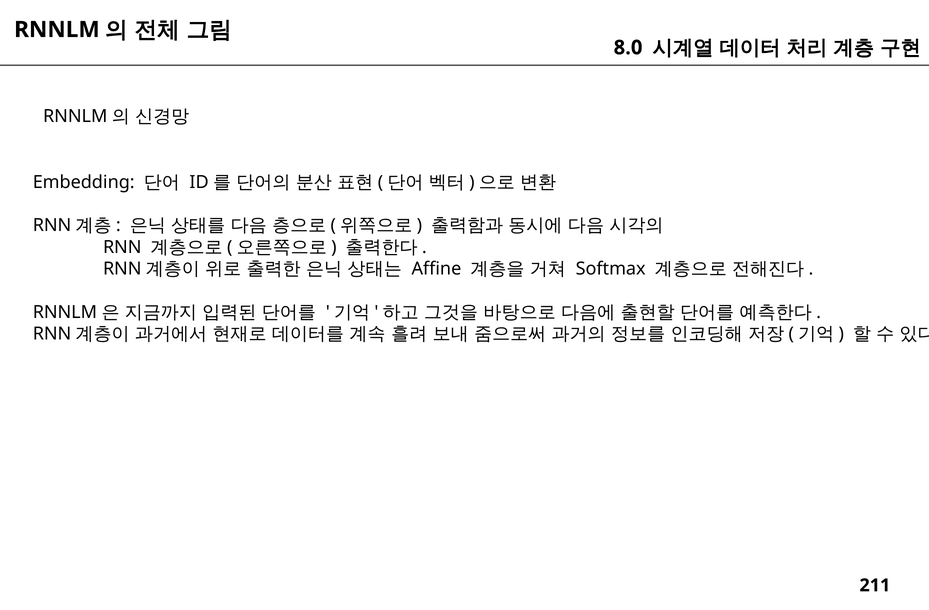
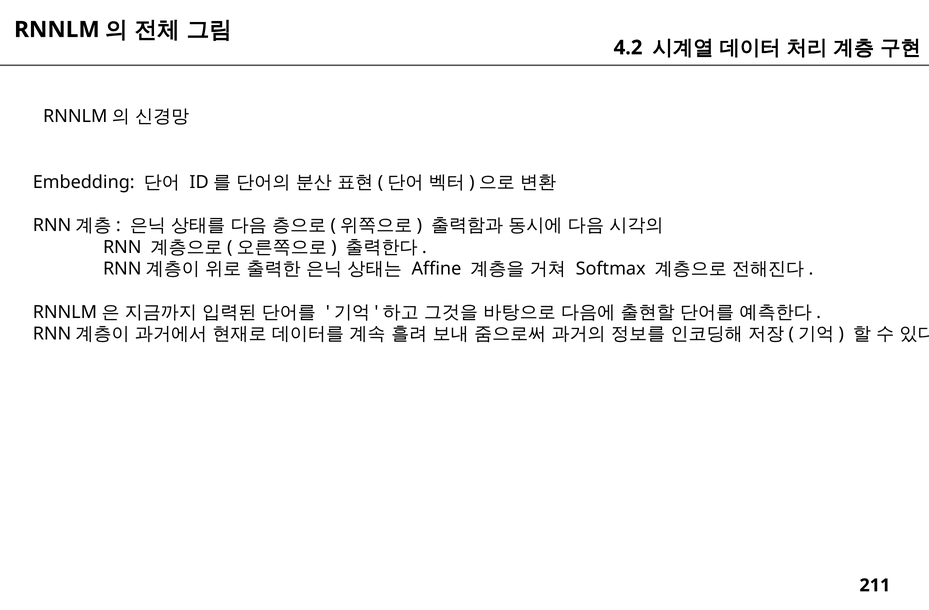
8.0: 8.0 -> 4.2 (628, 48)
